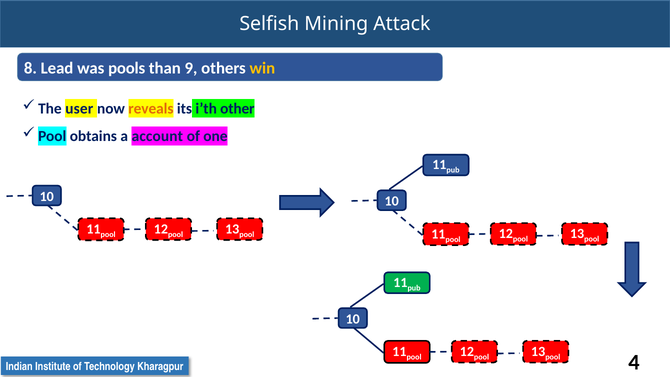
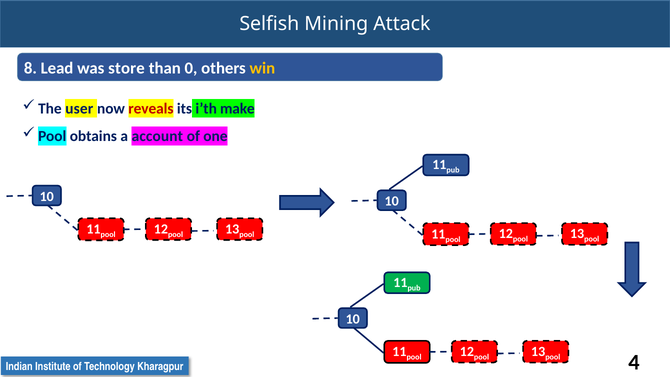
pools: pools -> store (127, 68)
9: 9 -> 0 (191, 68)
reveals colour: orange -> red (151, 108)
other: other -> make (237, 108)
